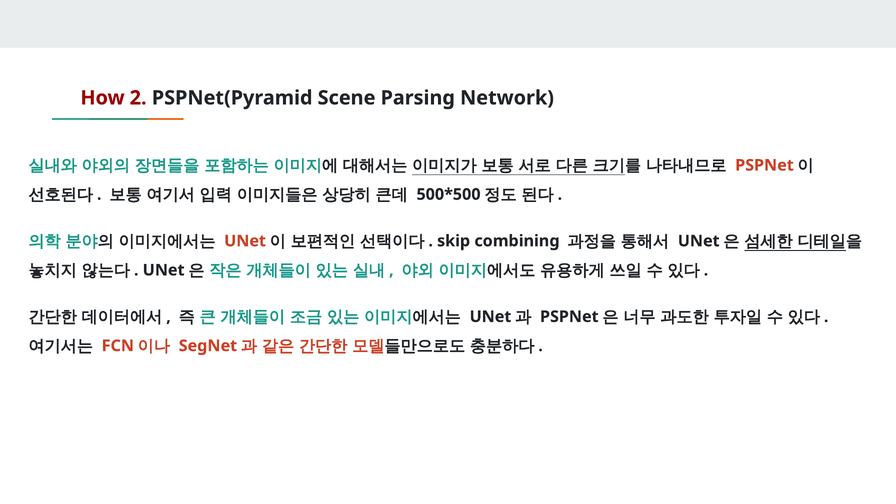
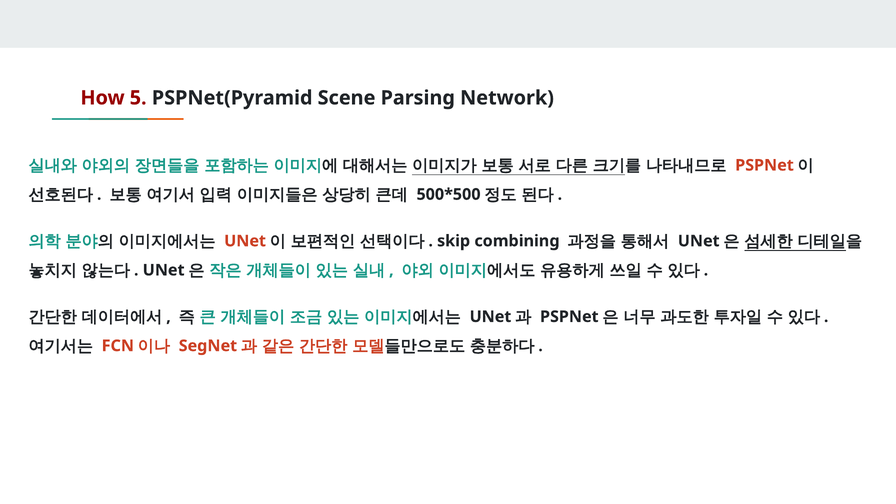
2: 2 -> 5 (138, 98)
